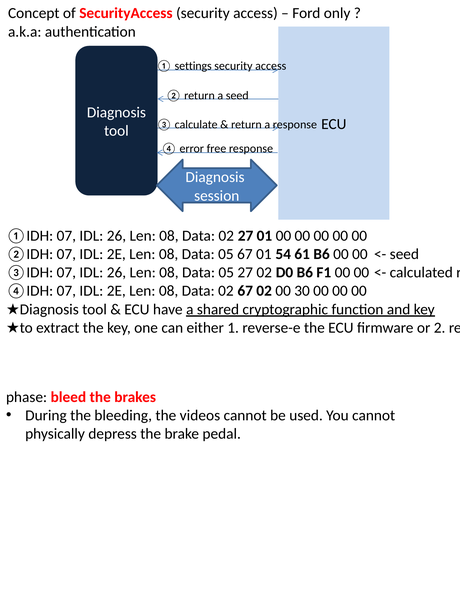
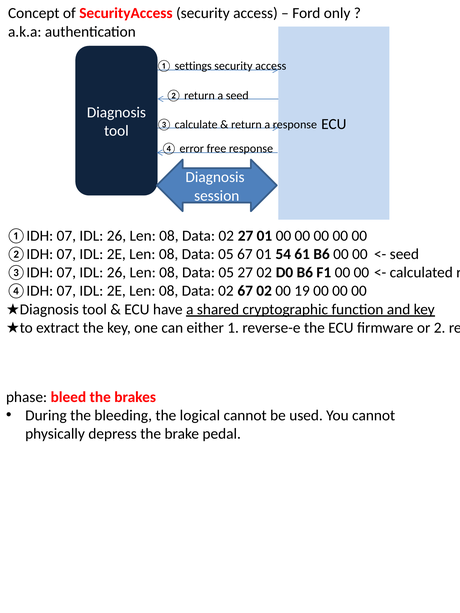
30: 30 -> 19 (302, 291)
videos: videos -> logical (200, 416)
